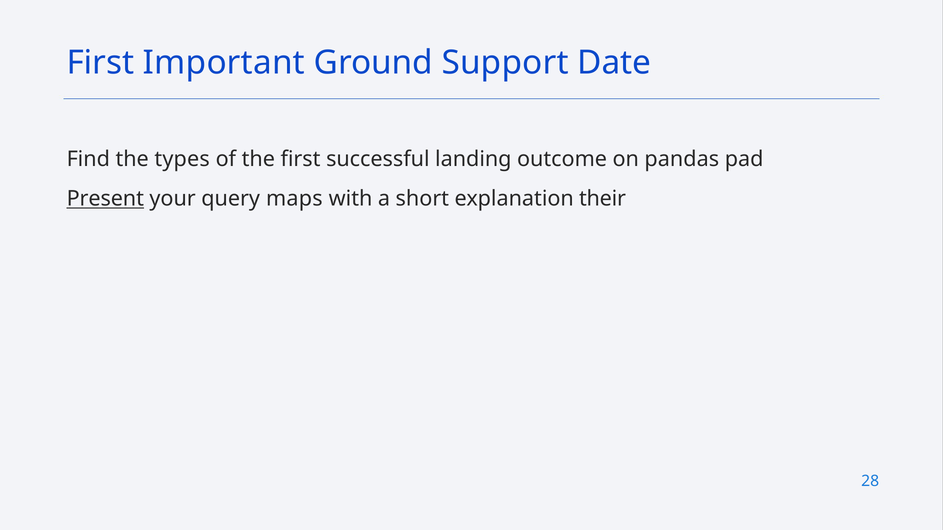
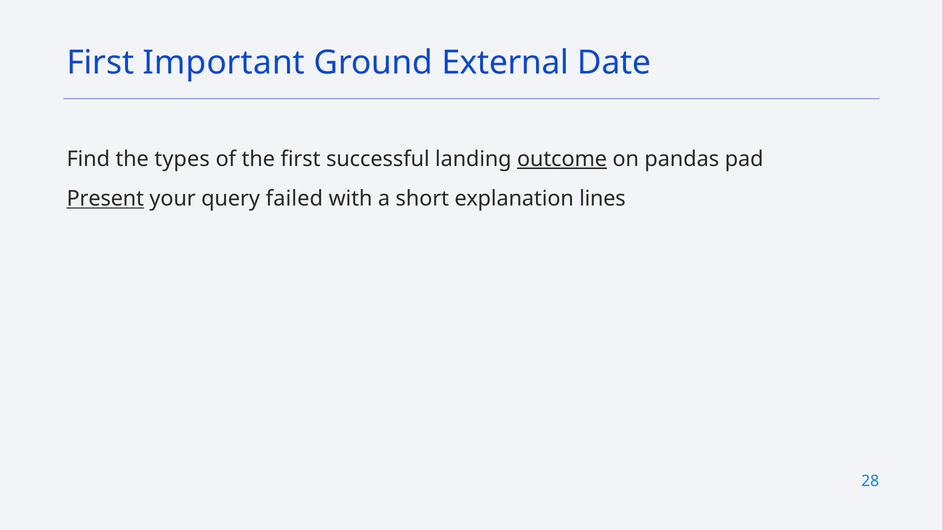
Support: Support -> External (505, 63)
outcome underline: none -> present (562, 159)
maps: maps -> failed (294, 199)
their: their -> lines (602, 199)
